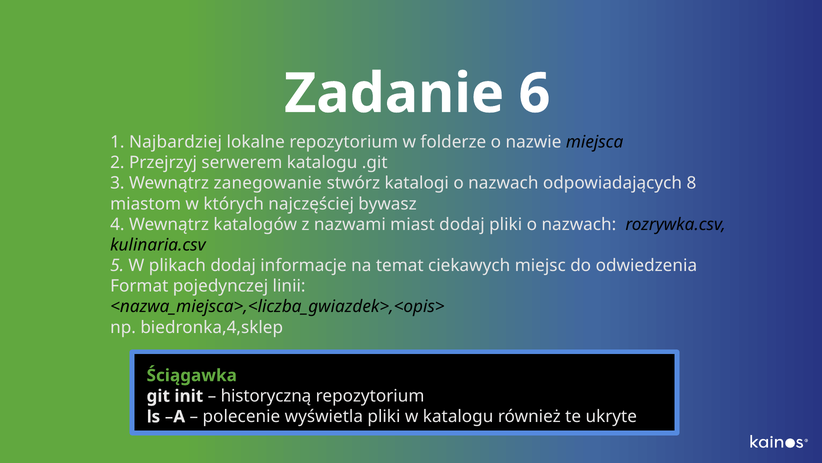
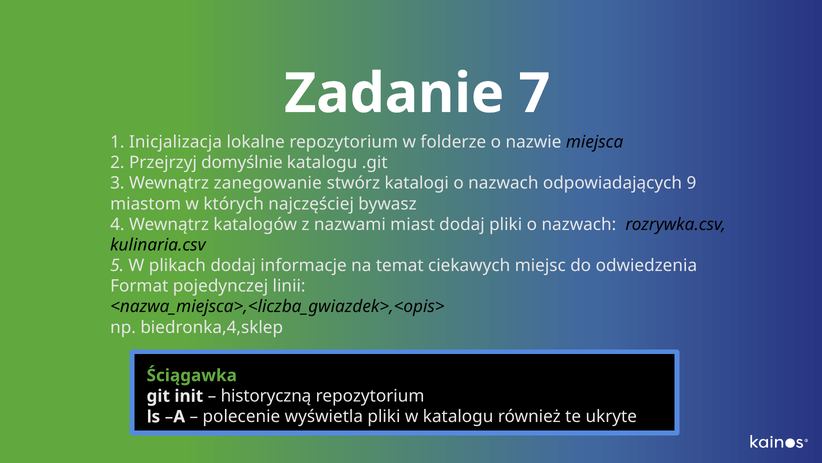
6: 6 -> 7 (535, 94)
Najbardziej: Najbardziej -> Inicjalizacja (176, 142)
serwerem: serwerem -> domyślnie (242, 162)
8: 8 -> 9 (691, 183)
